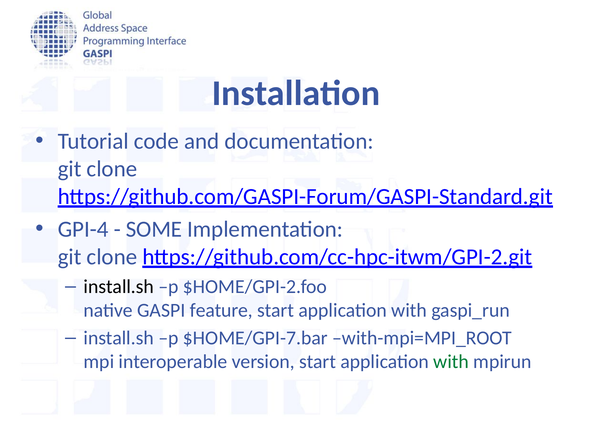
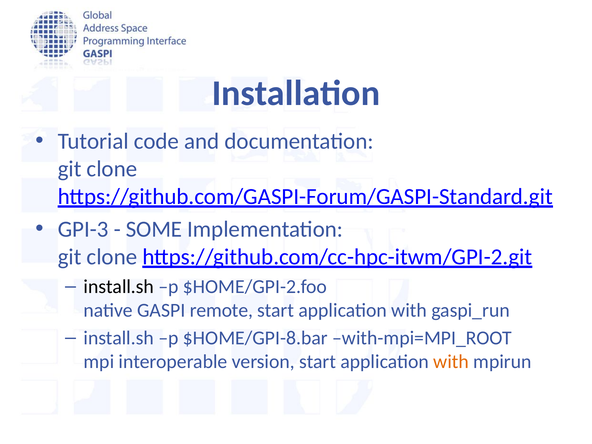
GPI-4: GPI-4 -> GPI-3 (83, 229)
feature: feature -> remote (221, 310)
$HOME/GPI-7.bar: $HOME/GPI-7.bar -> $HOME/GPI-8.bar (255, 338)
with colour: green -> orange (451, 362)
